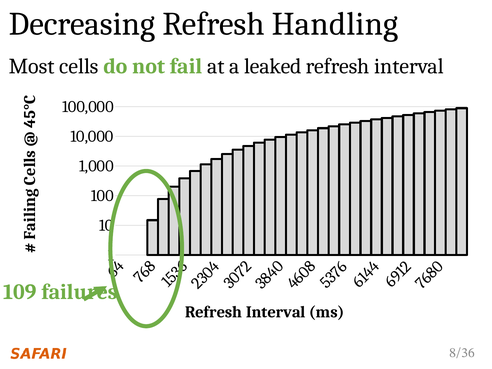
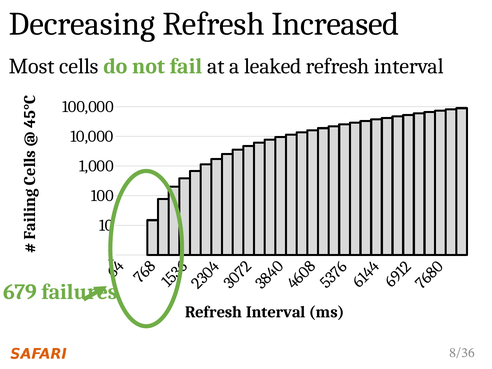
Handling: Handling -> Increased (335, 24)
109: 109 -> 679 (20, 292)
